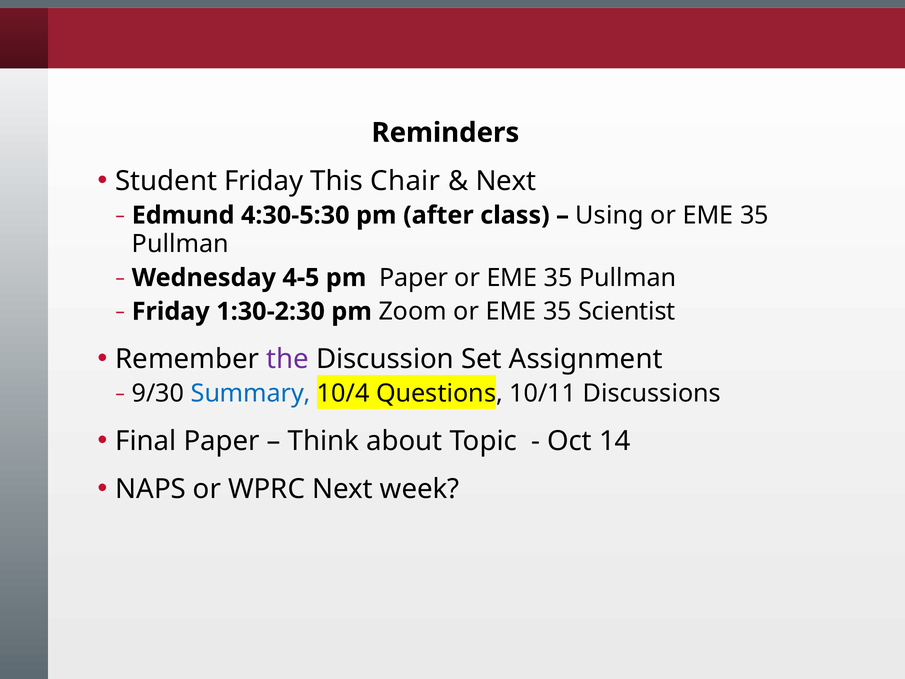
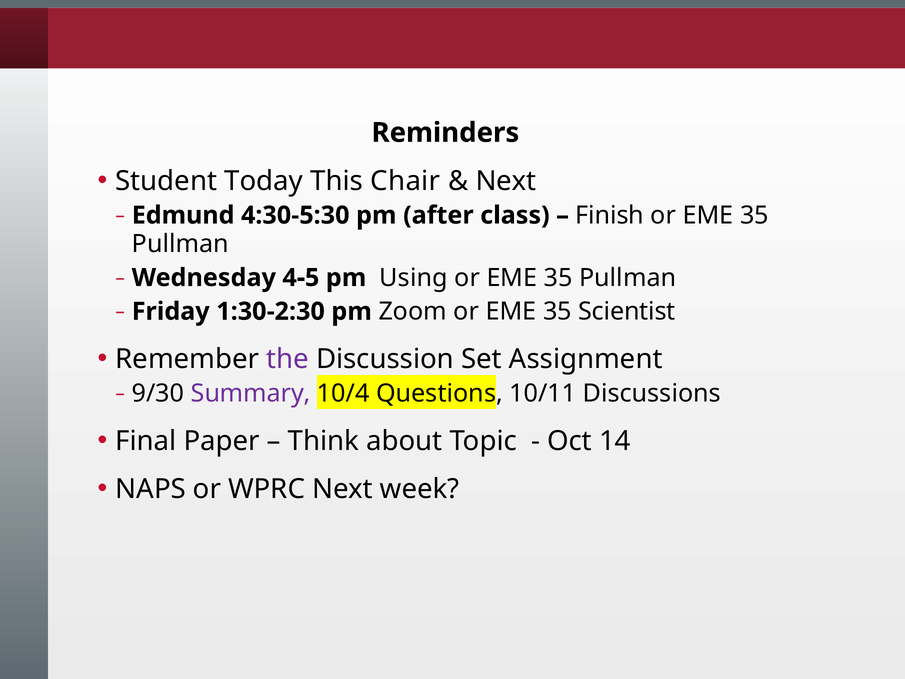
Student Friday: Friday -> Today (264, 181)
Using: Using -> Finish (610, 215)
pm Paper: Paper -> Using (414, 278)
Summary colour: blue -> purple (251, 393)
